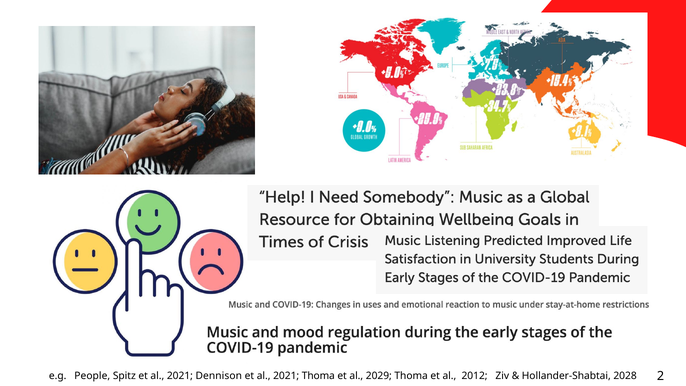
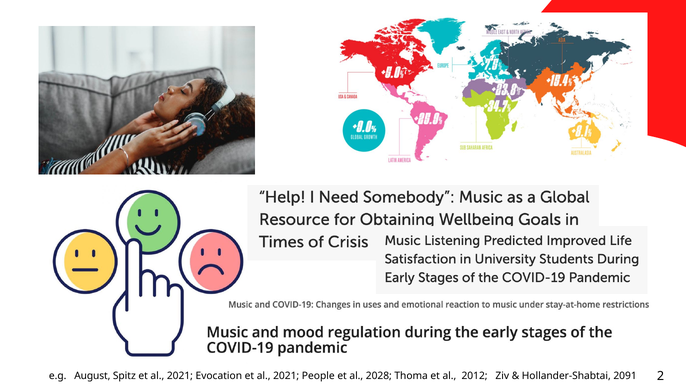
People: People -> August (92, 376)
Dennison: Dennison -> Evocation (219, 376)
2021 Thoma: Thoma -> People (318, 376)
2029: 2029 -> 2028 (379, 376)
2028: 2028 -> 2091 (625, 376)
